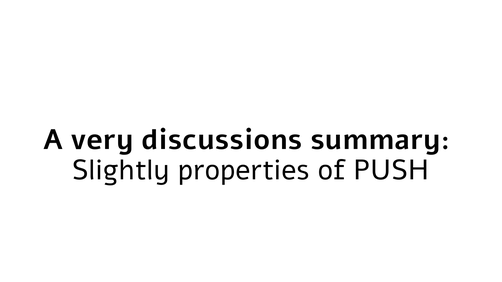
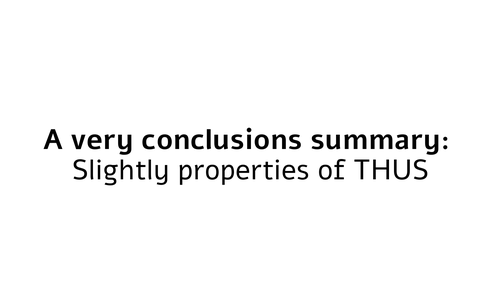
discussions: discussions -> conclusions (222, 140)
PUSH: PUSH -> THUS (391, 171)
